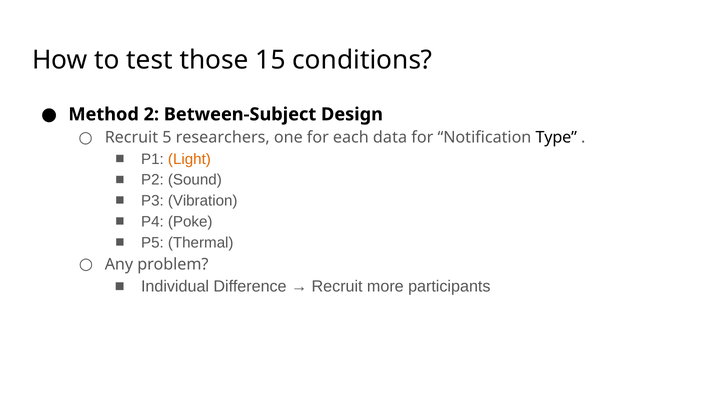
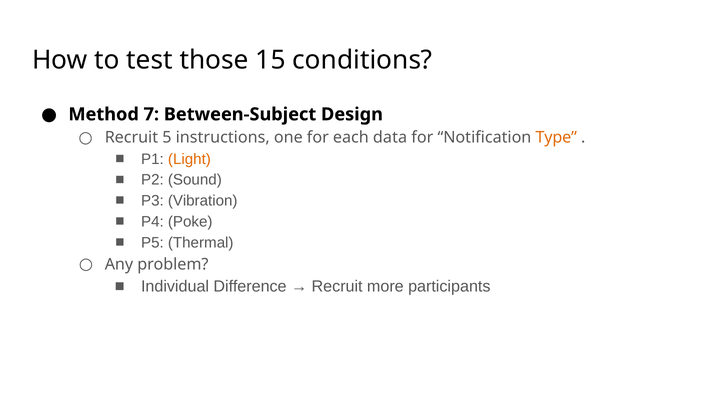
2: 2 -> 7 (151, 114)
researchers: researchers -> instructions (223, 138)
Type colour: black -> orange (556, 138)
